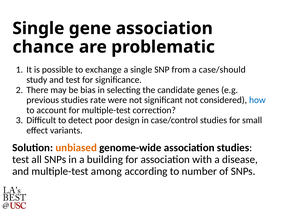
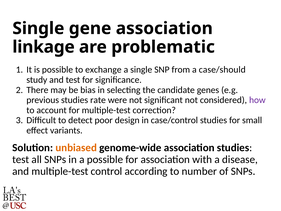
chance: chance -> linkage (44, 47)
how colour: blue -> purple (257, 100)
a building: building -> possible (105, 159)
among: among -> control (106, 171)
